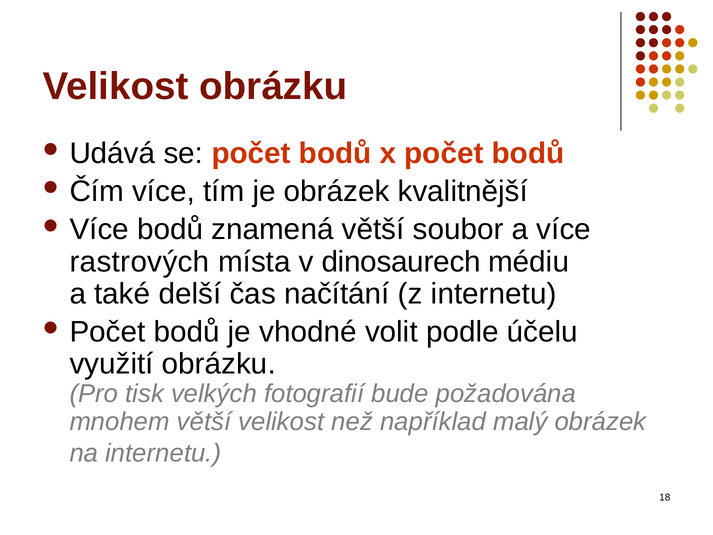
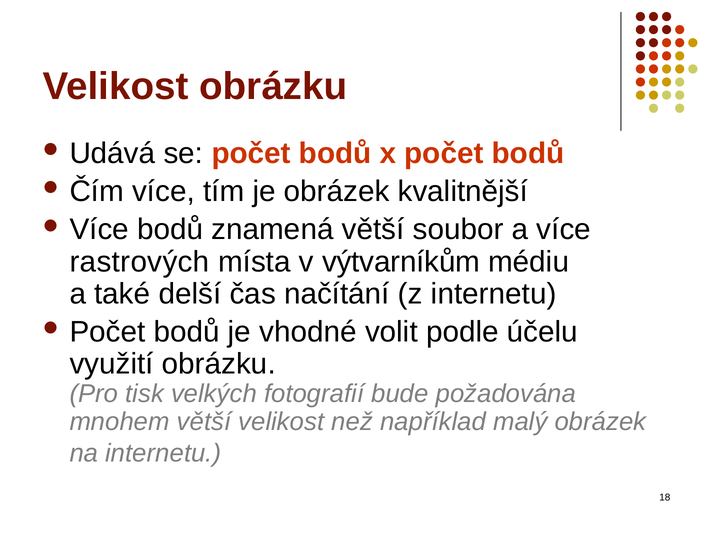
dinosaurech: dinosaurech -> výtvarníkům (401, 262)
